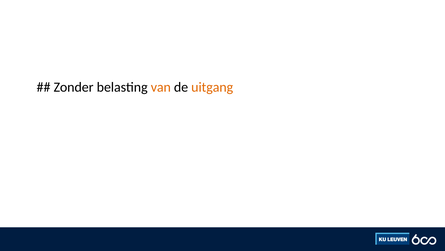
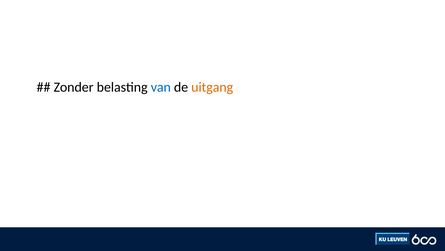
van colour: orange -> blue (161, 87)
